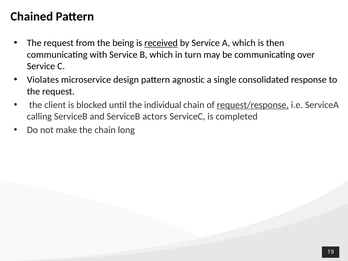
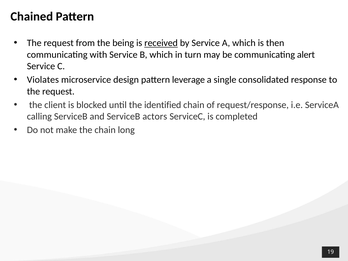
over: over -> alert (306, 55)
agnostic: agnostic -> leverage (188, 80)
individual: individual -> identified (163, 105)
request/response underline: present -> none (253, 105)
